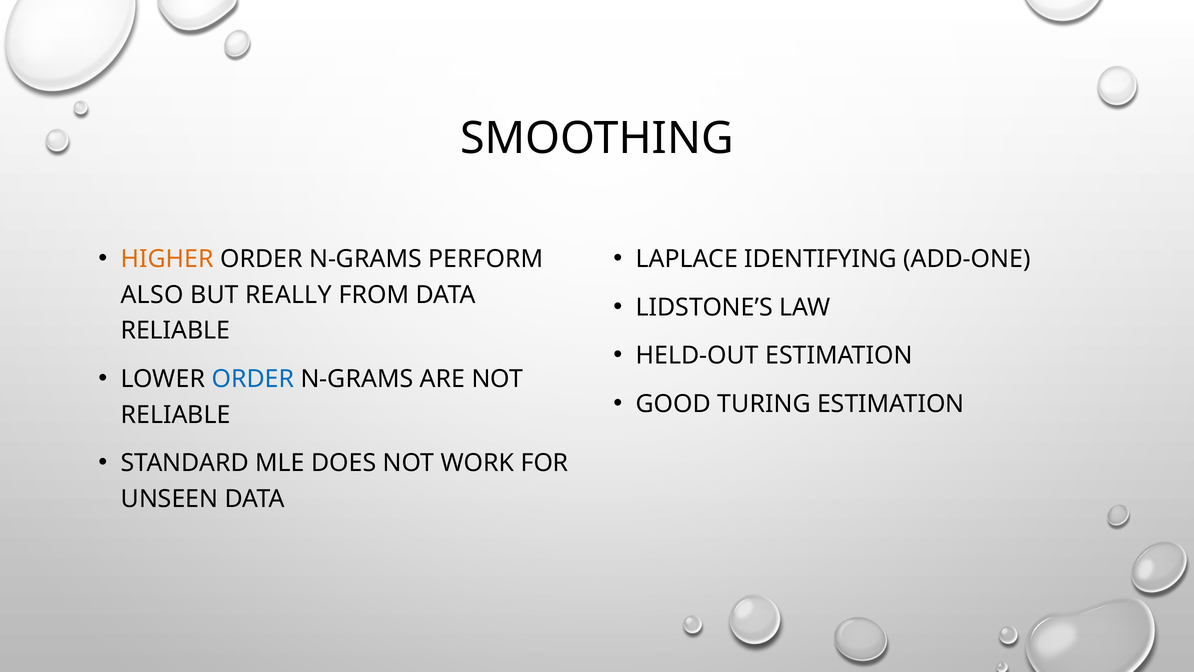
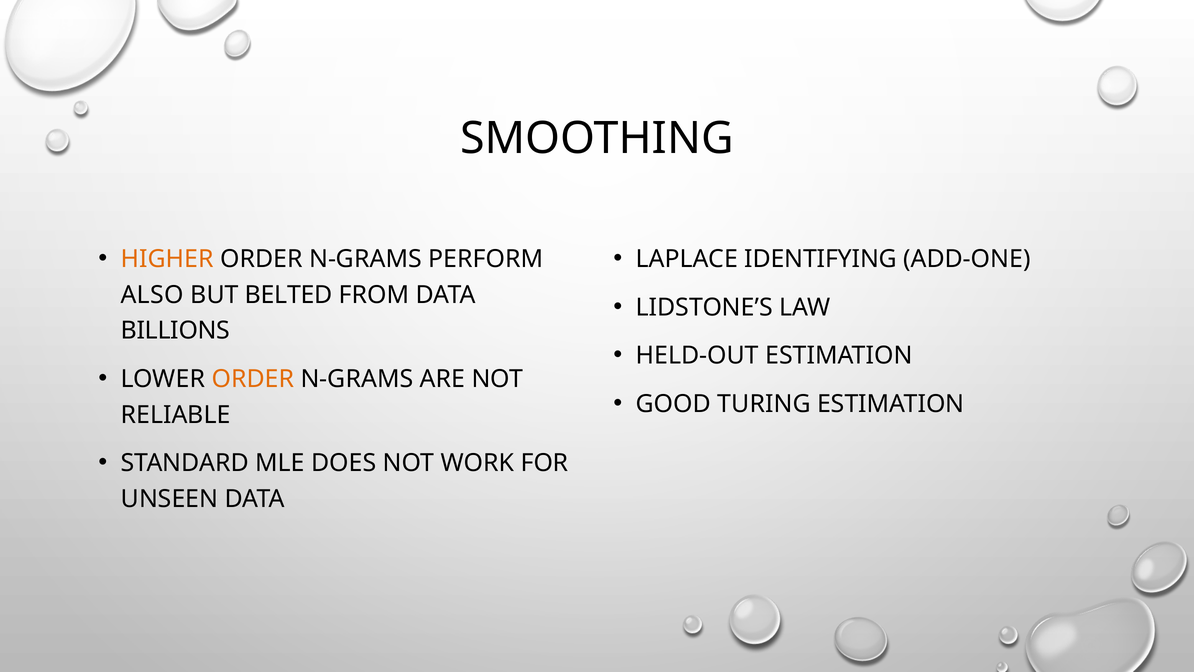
REALLY: REALLY -> BELTED (289, 295)
RELIABLE: RELIABLE -> BILLIONS (175, 331)
ORDER colour: blue -> orange (253, 379)
